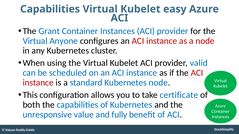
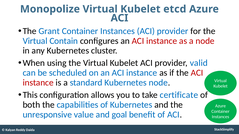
Capabilities: Capabilities -> Monopolize (50, 9)
easy: easy -> etcd (175, 9)
Anyone: Anyone -> Contain (64, 41)
fully: fully -> goal (119, 115)
